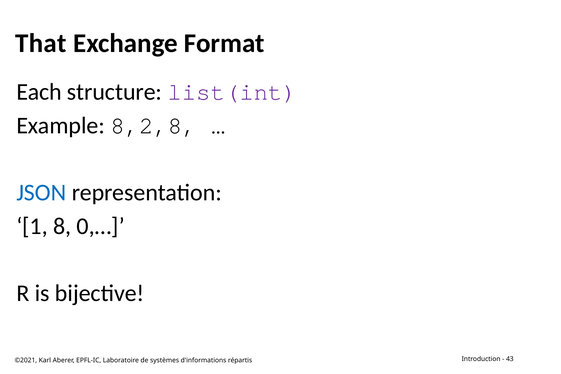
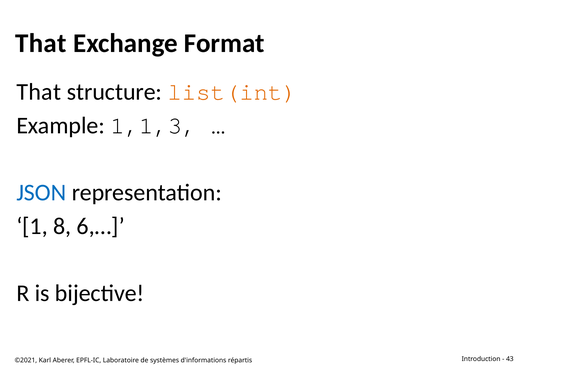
Each: Each -> That (39, 92)
list(int colour: purple -> orange (232, 92)
8,2,8: 8,2,8 -> 1,1,3 (154, 125)
0,…: 0,… -> 6,… (101, 226)
